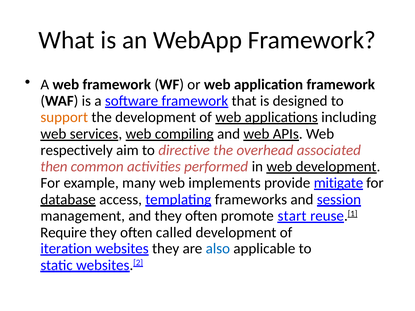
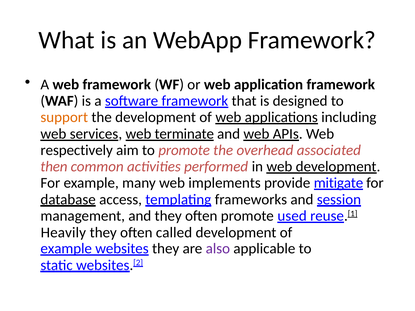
compiling: compiling -> terminate (184, 134)
to directive: directive -> promote (184, 150)
start: start -> used (292, 216)
Require: Require -> Heavily (63, 233)
iteration: iteration -> example (66, 249)
also colour: blue -> purple (218, 249)
